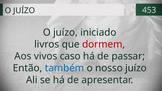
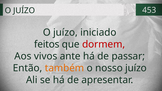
livros: livros -> feitos (47, 44)
caso: caso -> ante (70, 56)
também colour: blue -> orange (64, 68)
